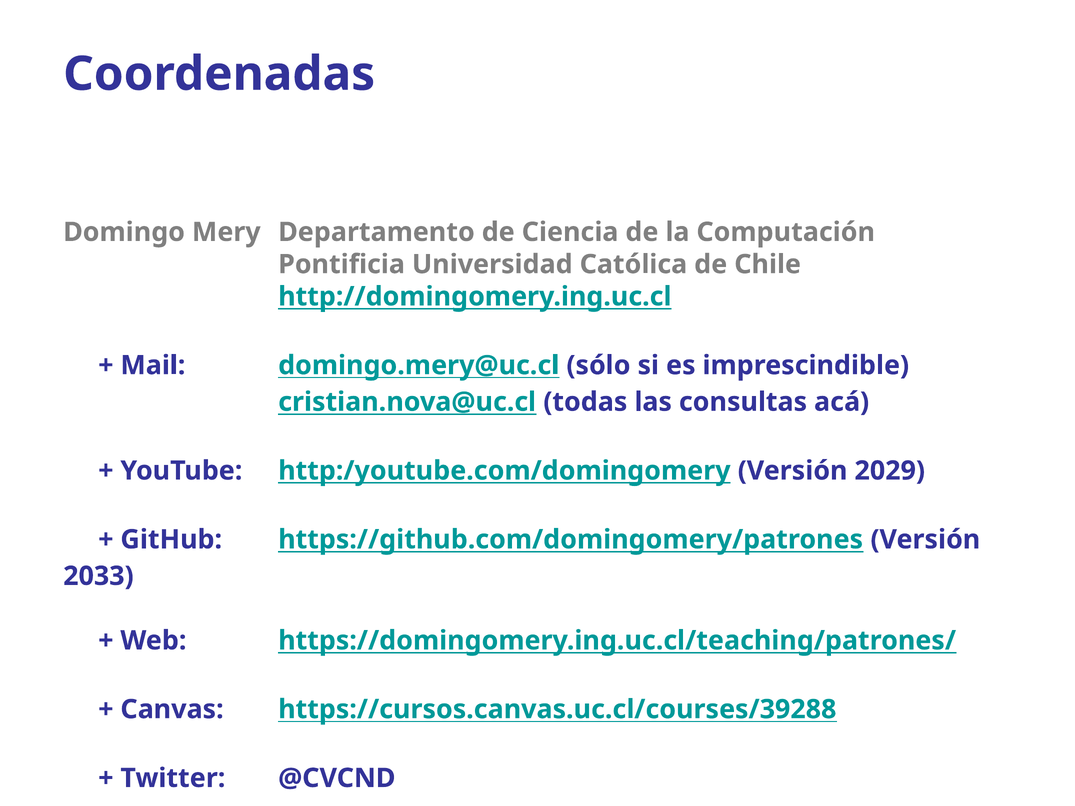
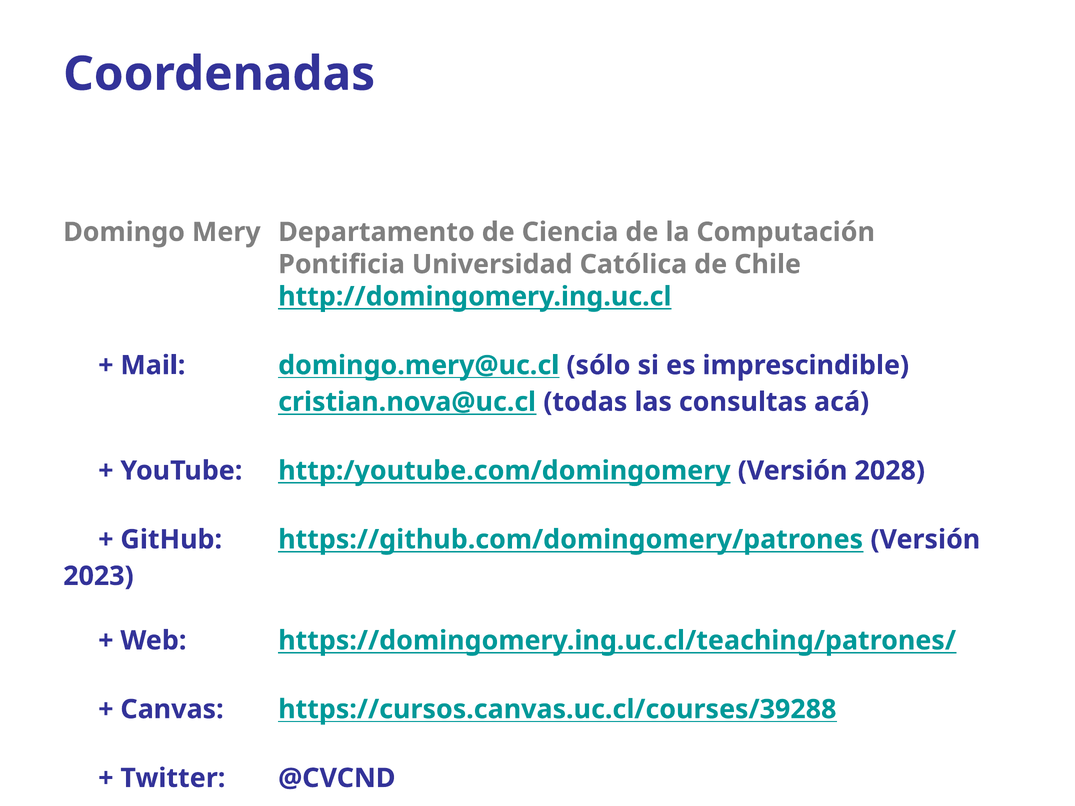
2029: 2029 -> 2028 (890, 471)
2033: 2033 -> 2023 (98, 576)
